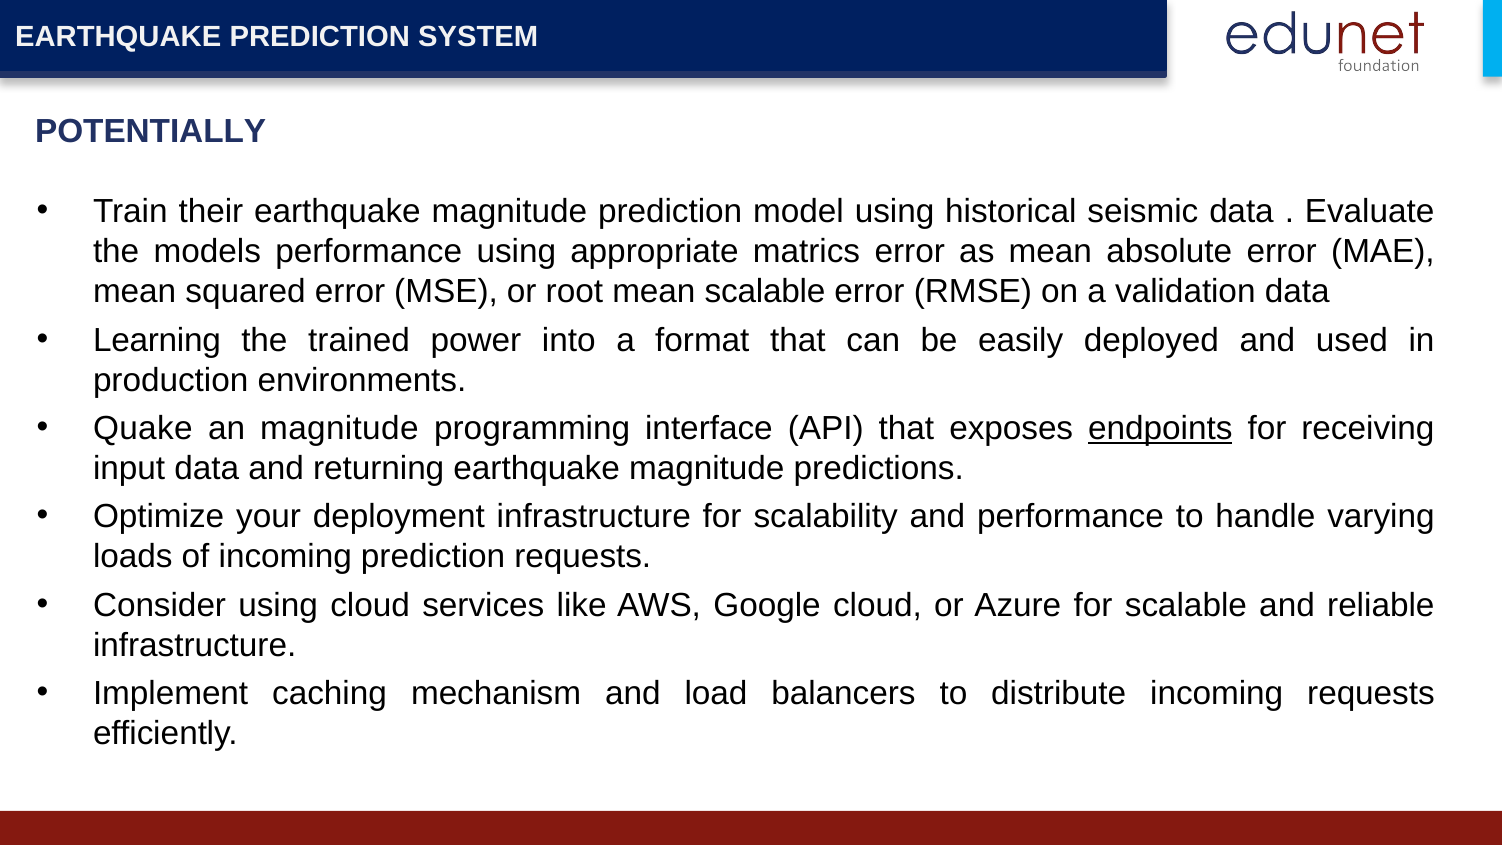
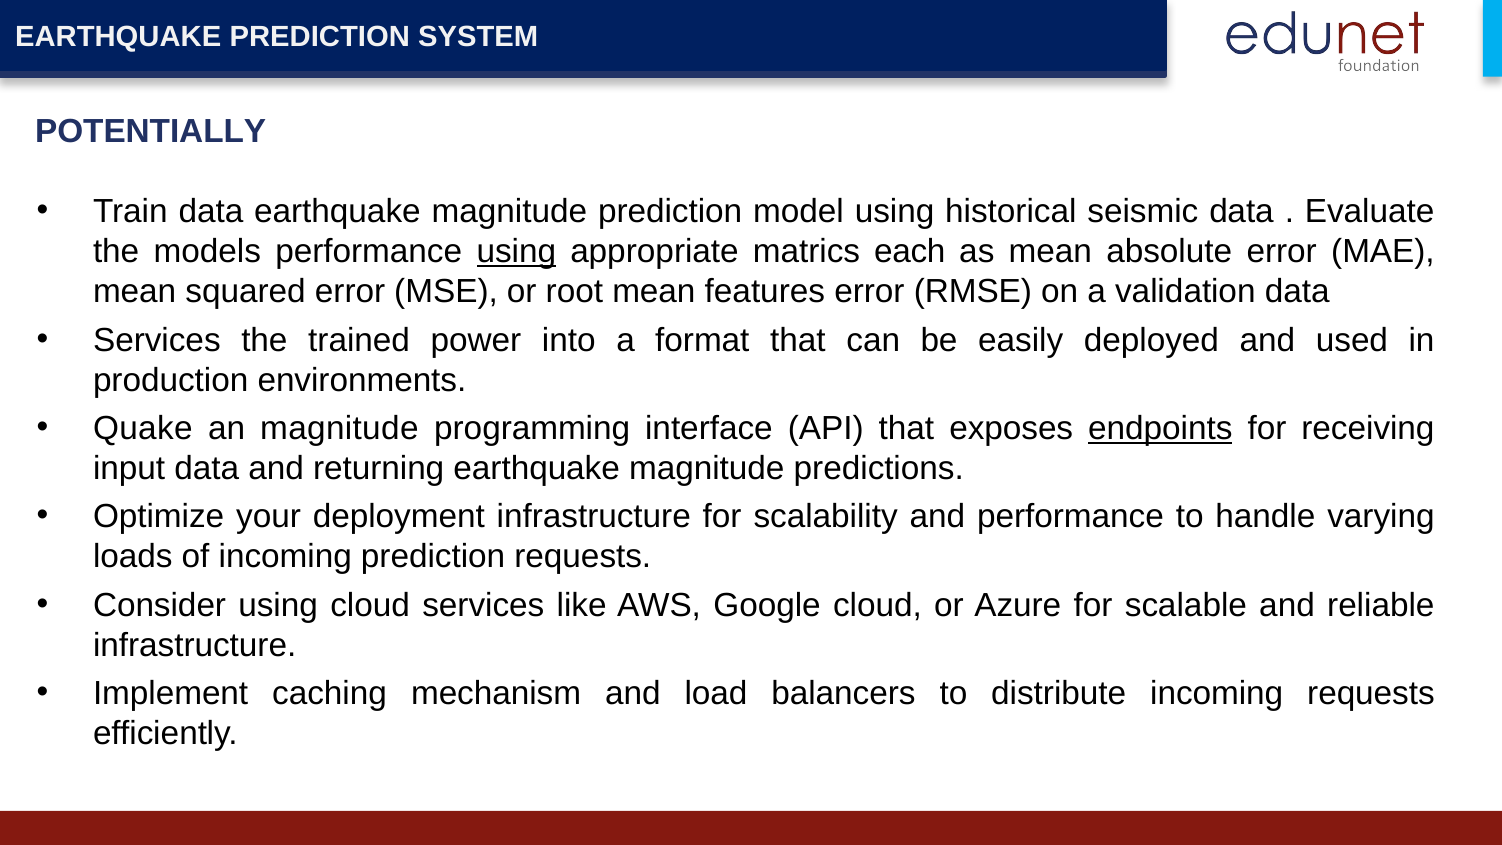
Train their: their -> data (211, 212)
using underline: none -> present (516, 252)
matrics error: error -> each (910, 252)
mean scalable: scalable -> features (765, 292)
Learning: Learning -> Services (157, 340)
